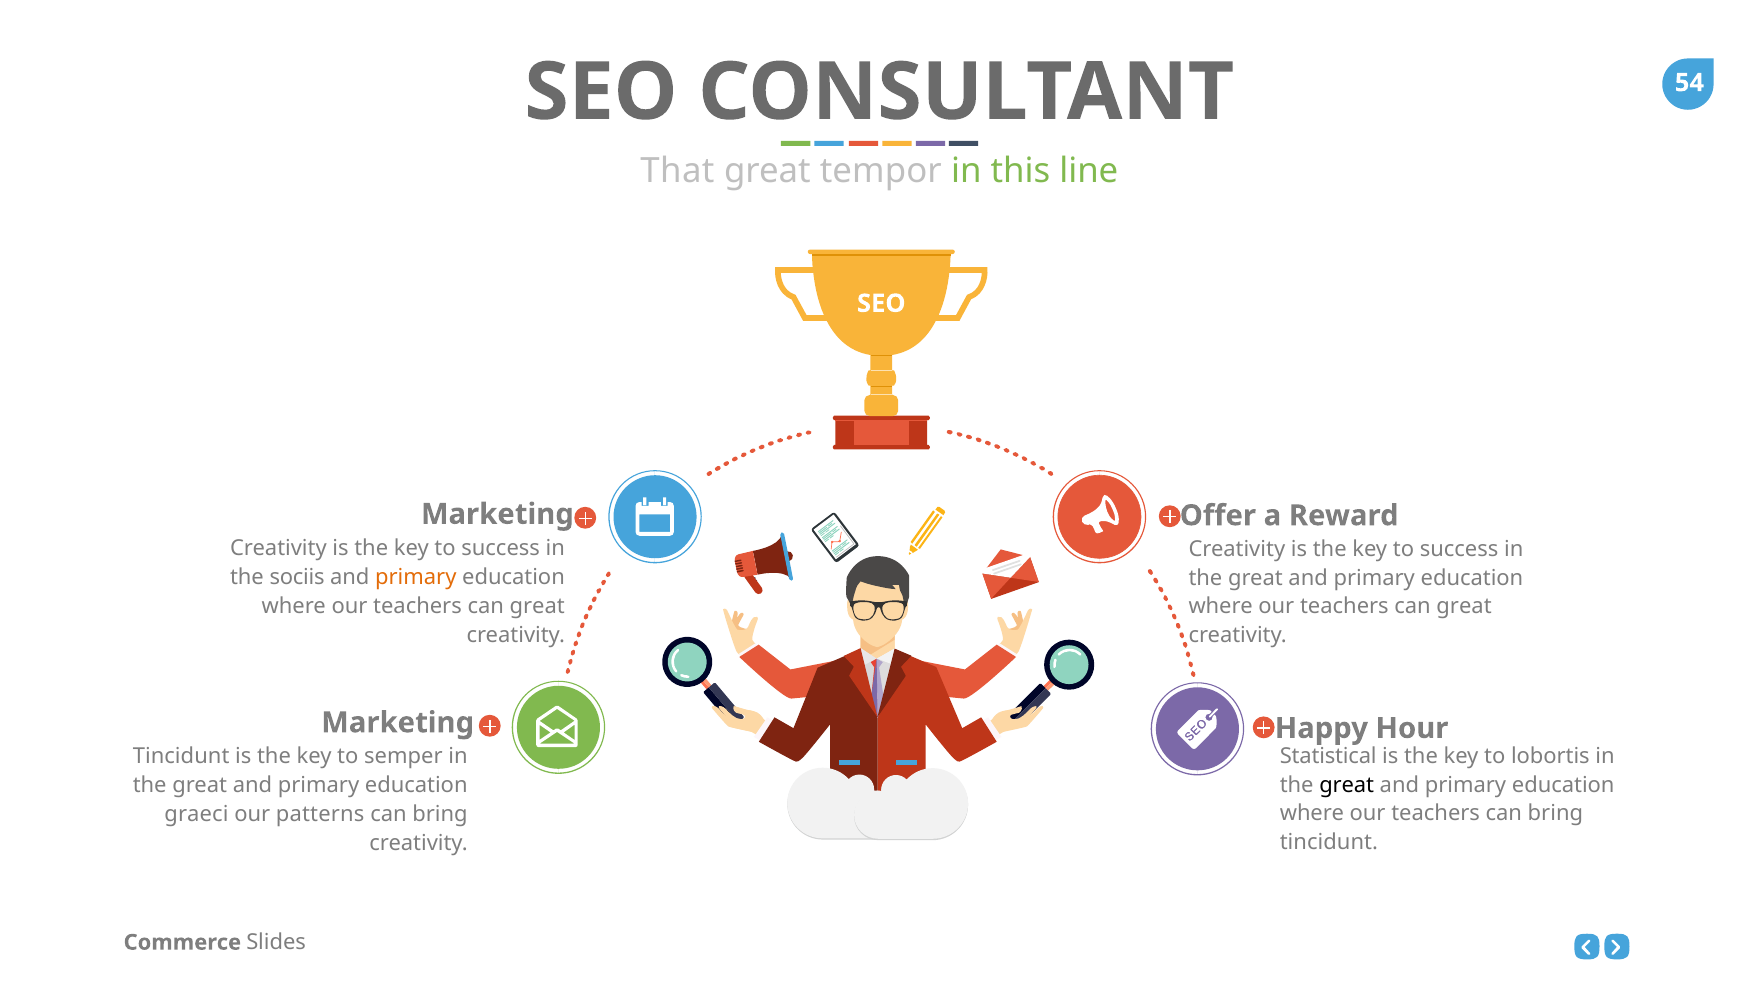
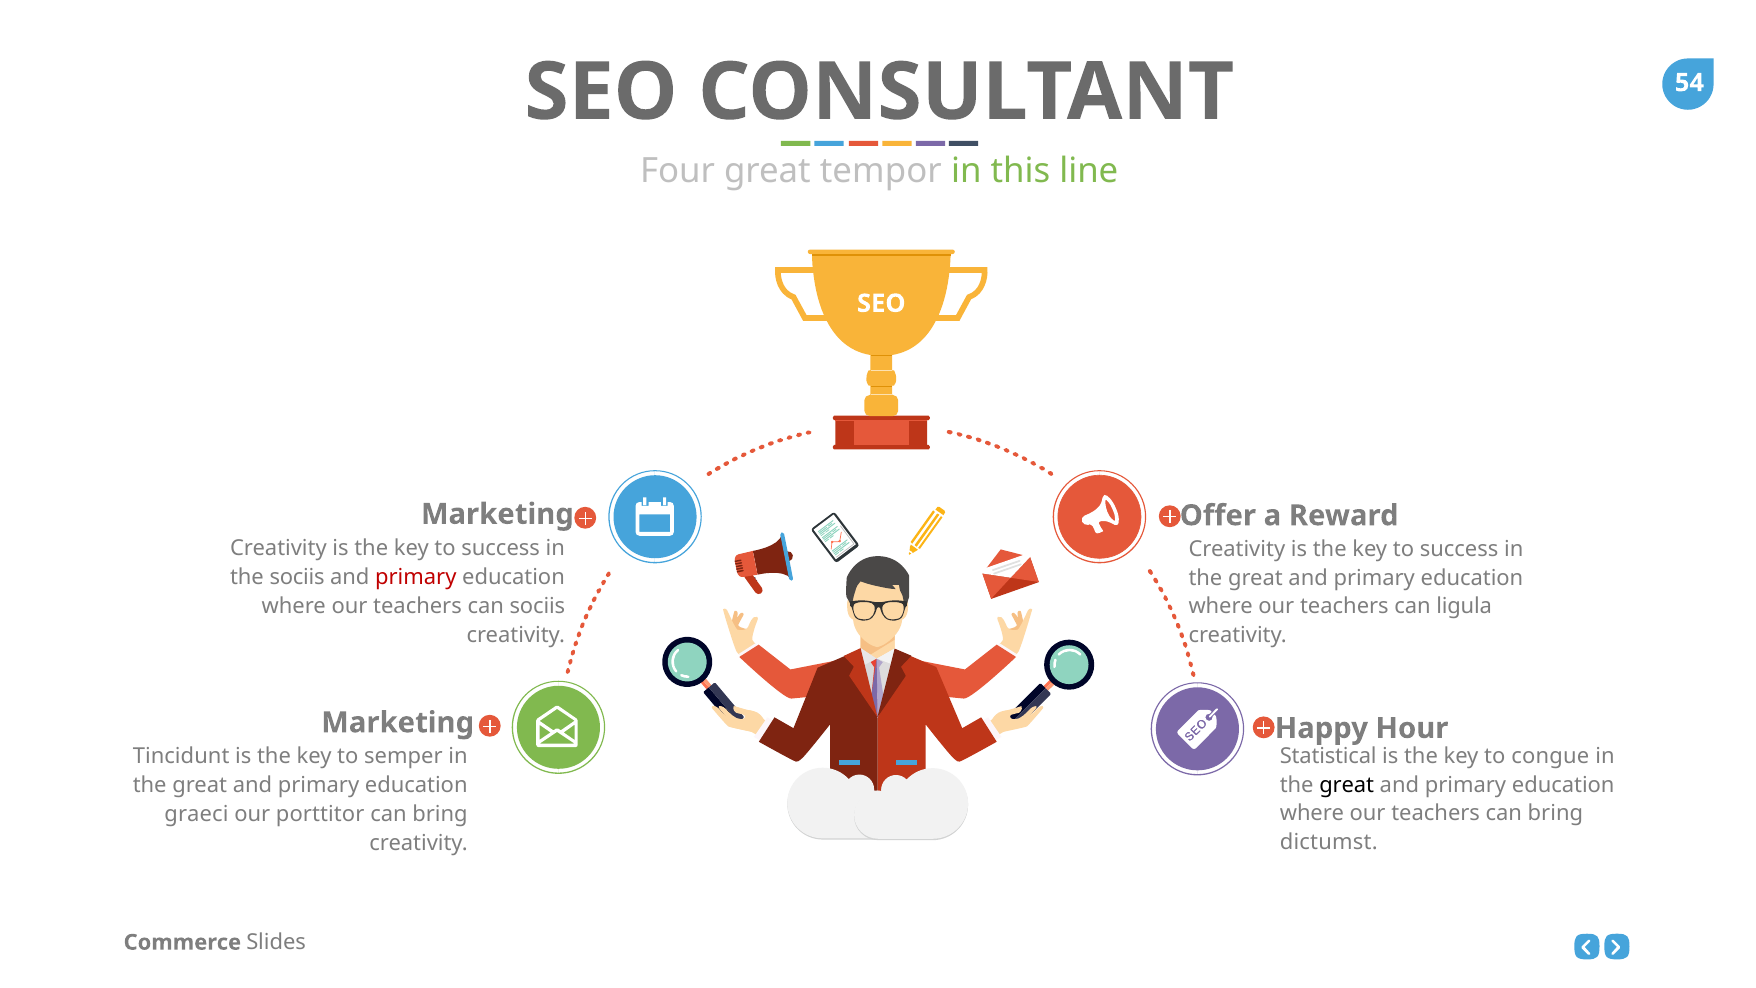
That: That -> Four (678, 171)
primary colour: orange -> red (416, 577)
great: great -> sociis (537, 606)
great: great -> ligula (1464, 607)
lobortis: lobortis -> congue (1550, 756)
patterns: patterns -> porttitor (320, 814)
tincidunt: tincidunt -> dictumst (1329, 843)
